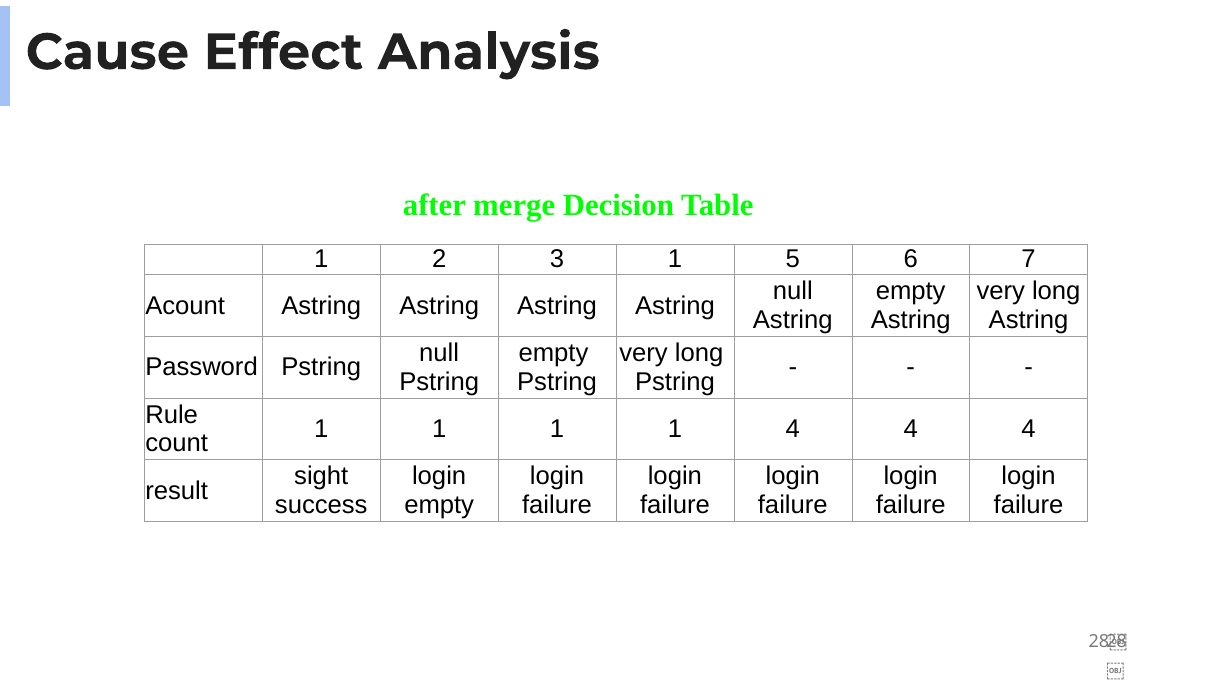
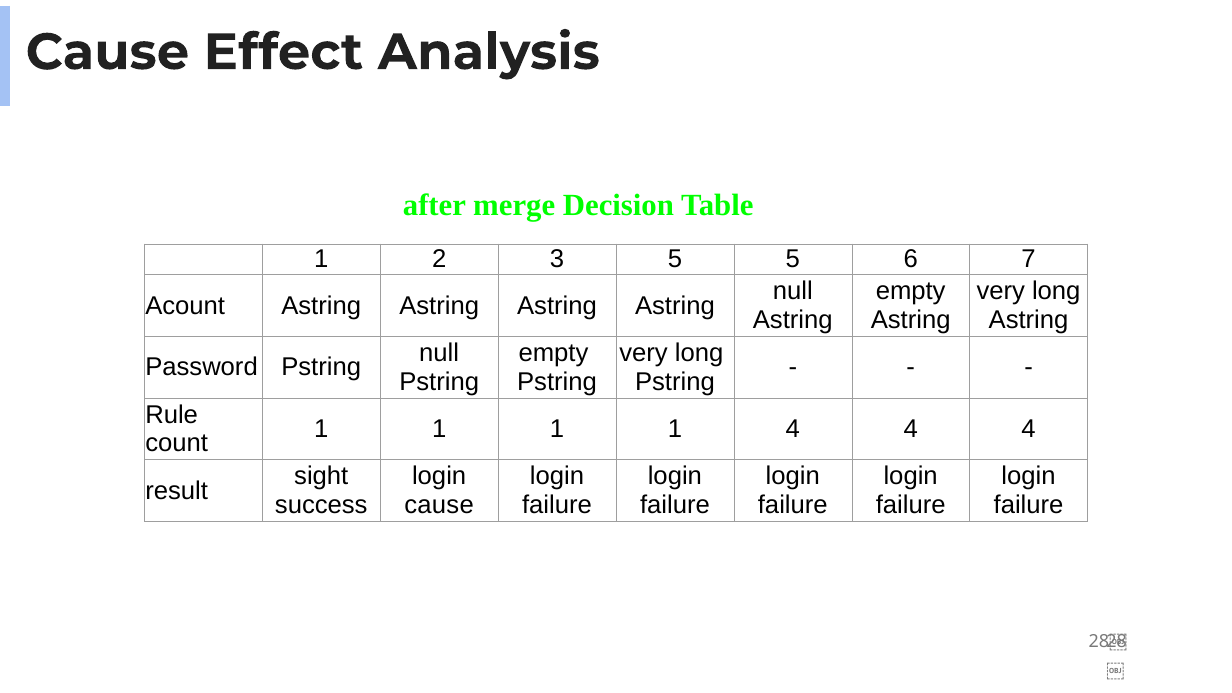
3 1: 1 -> 5 (675, 260)
empty: empty -> cause (439, 505)
